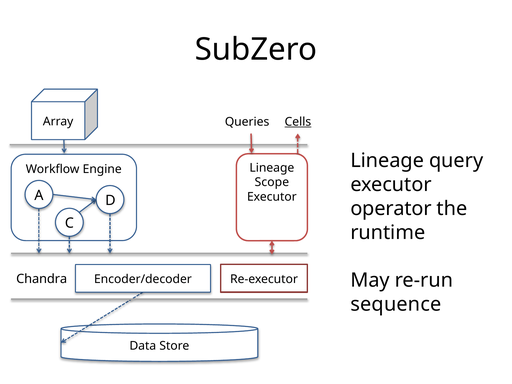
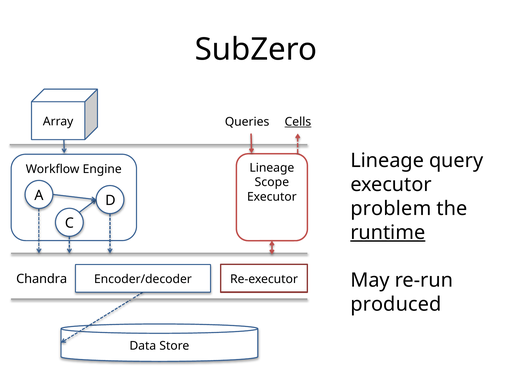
operator: operator -> problem (391, 209)
runtime underline: none -> present (388, 232)
sequence: sequence -> produced (396, 304)
